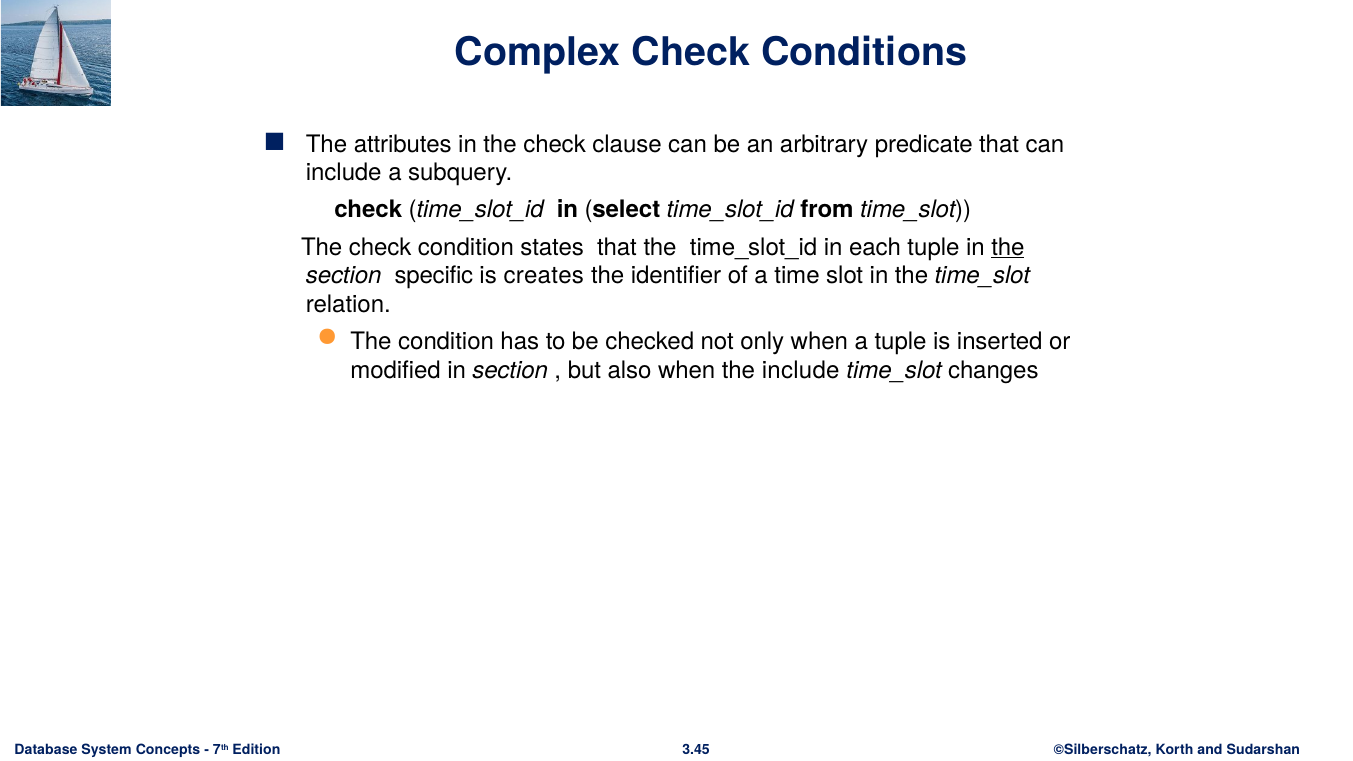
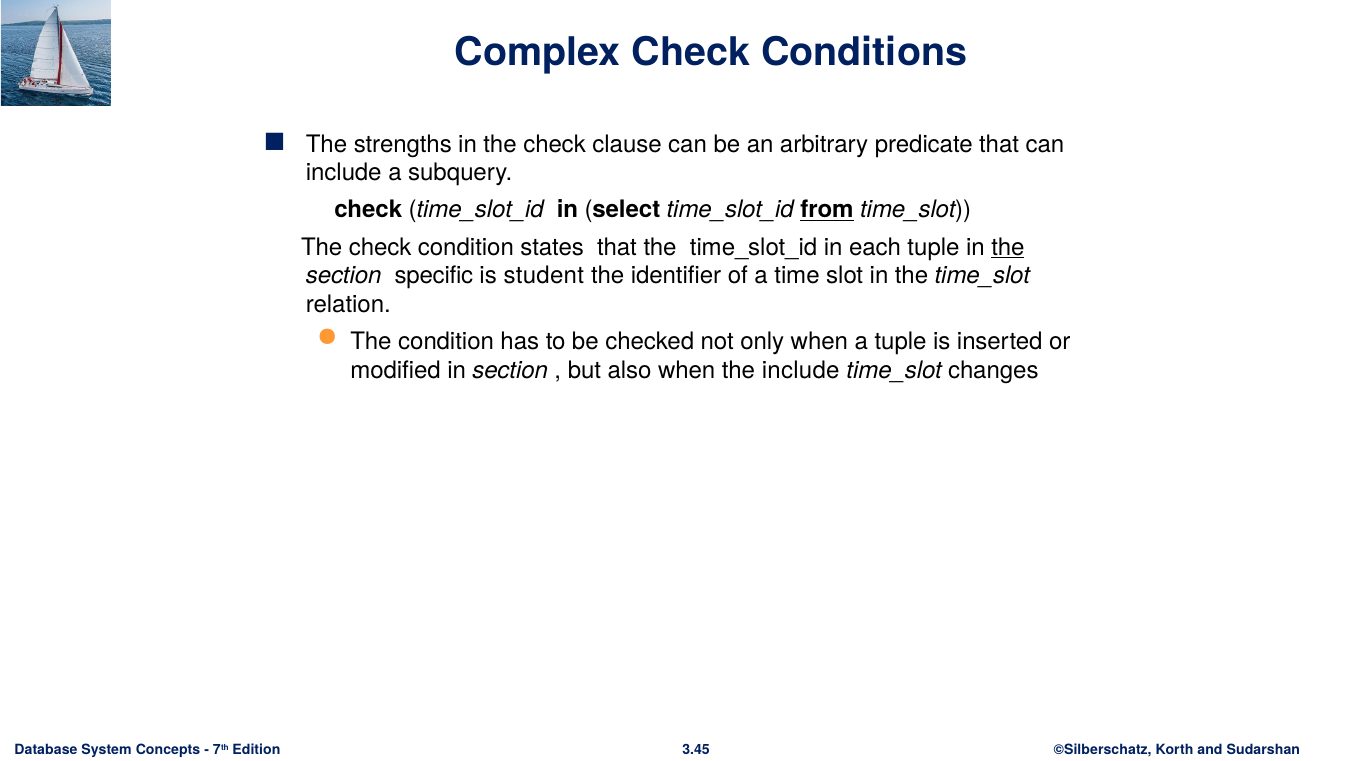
attributes: attributes -> strengths (403, 144)
from underline: none -> present (827, 210)
creates: creates -> student (544, 276)
